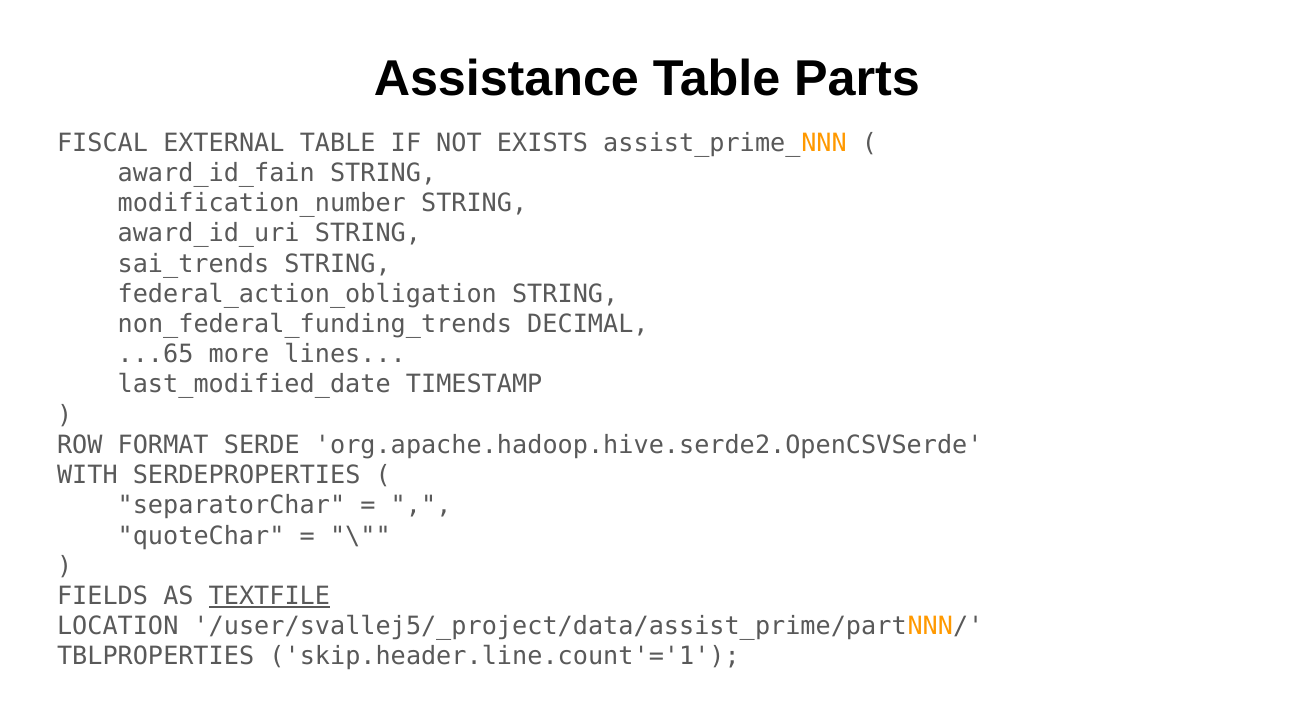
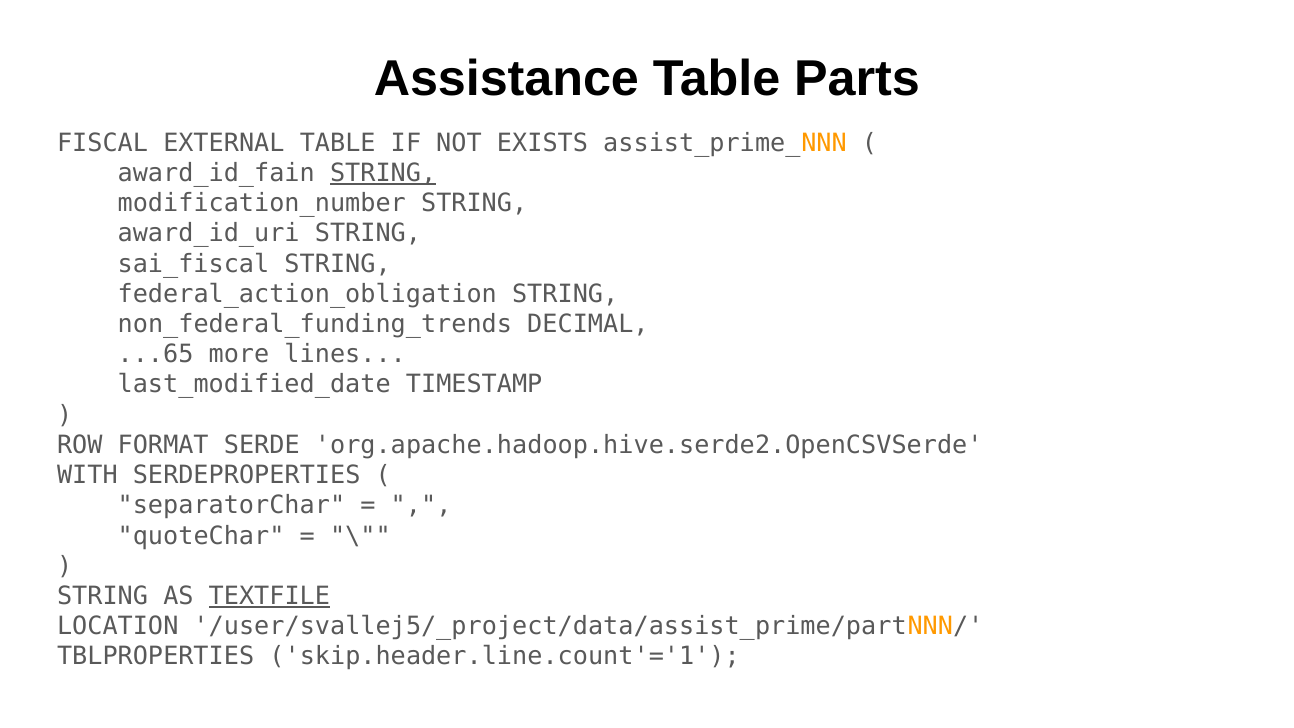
STRING underline: none -> present (383, 173)
sai_trends: sai_trends -> sai_fiscal (193, 264)
FIELDS: FIELDS -> STRING (103, 596)
